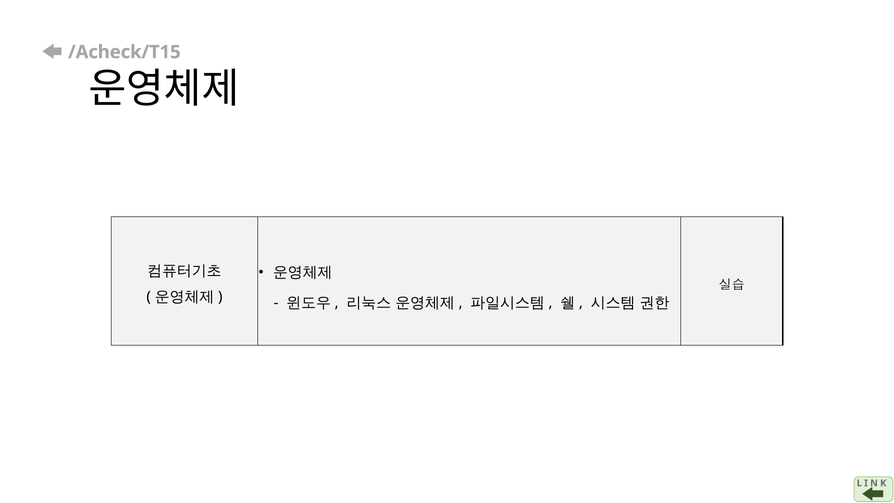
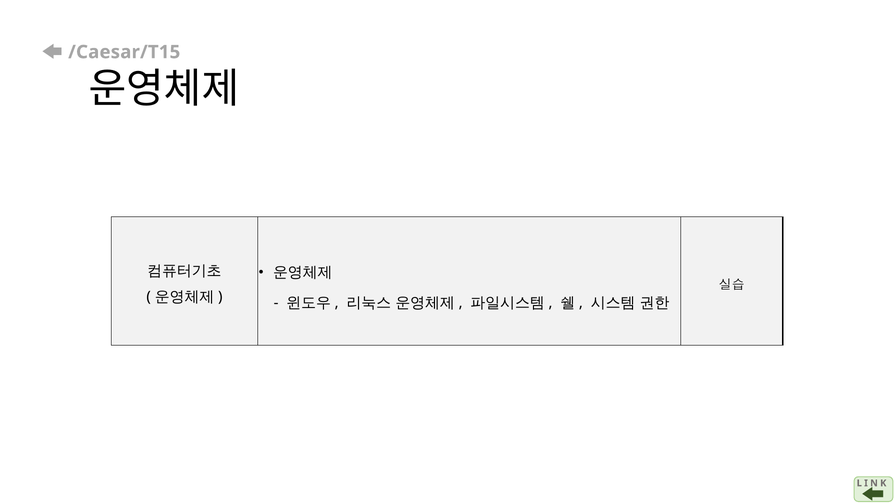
/Acheck/T15: /Acheck/T15 -> /Caesar/T15 (124, 52)
